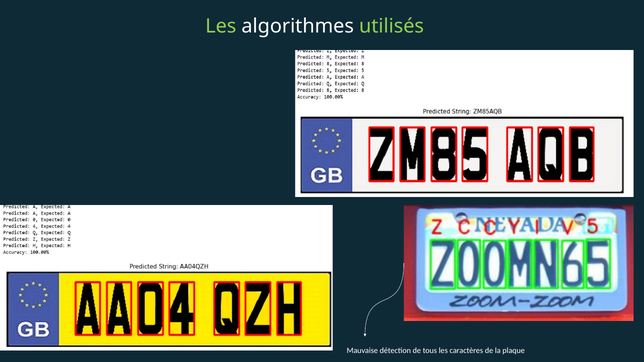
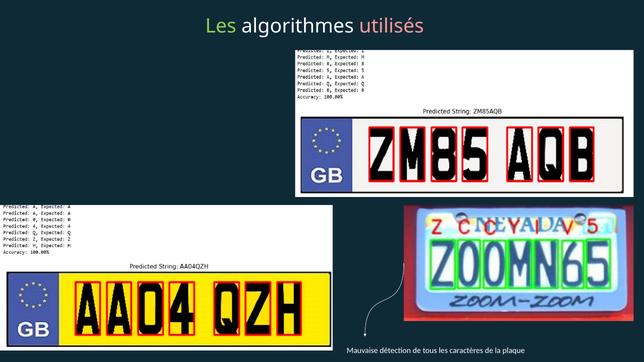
utilisés colour: light green -> pink (392, 26)
